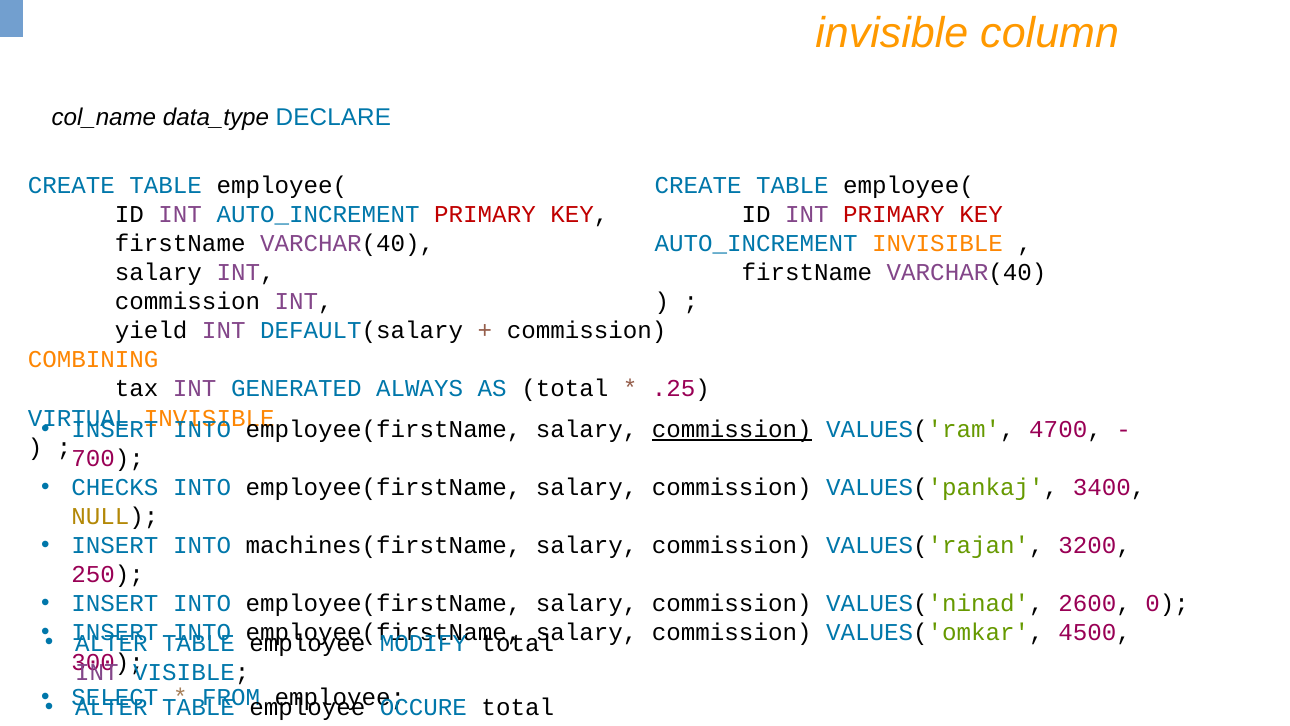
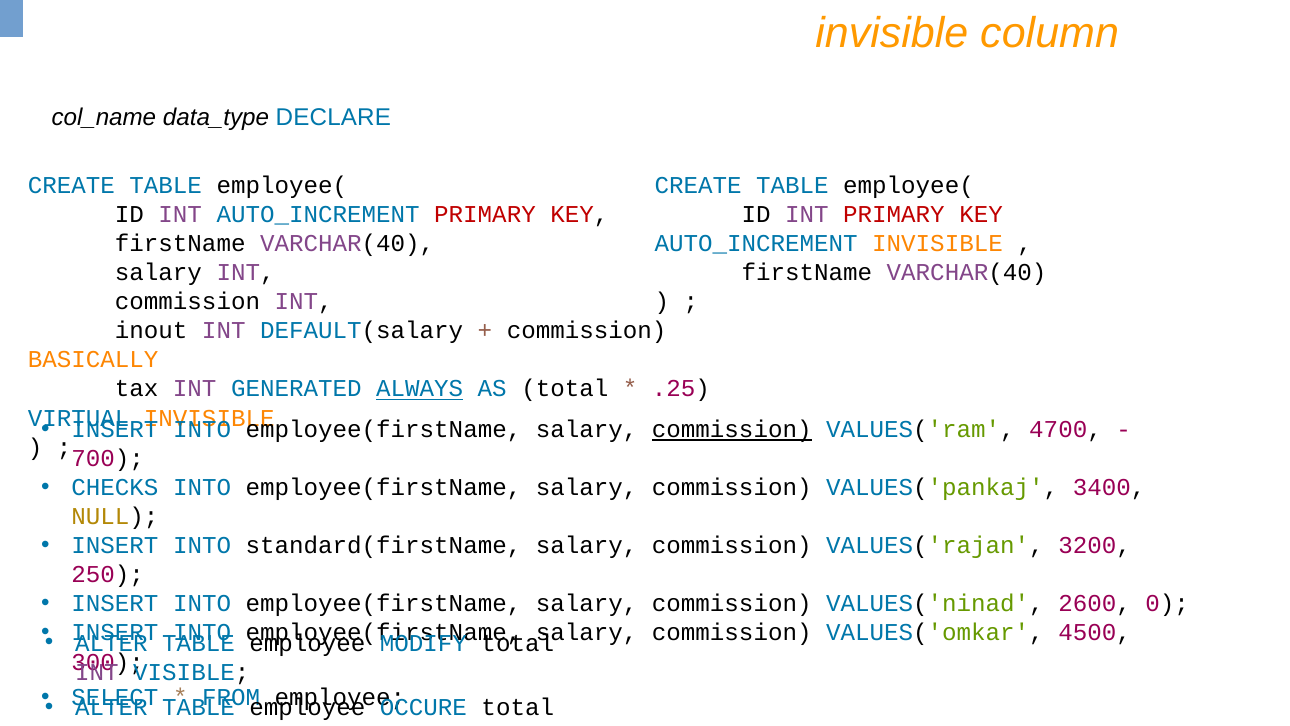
yield: yield -> inout (151, 331)
COMBINING: COMBINING -> BASICALLY (93, 360)
ALWAYS underline: none -> present (420, 389)
machines(firstName: machines(firstName -> standard(firstName (383, 546)
